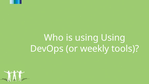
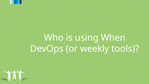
using Using: Using -> When (113, 38)
